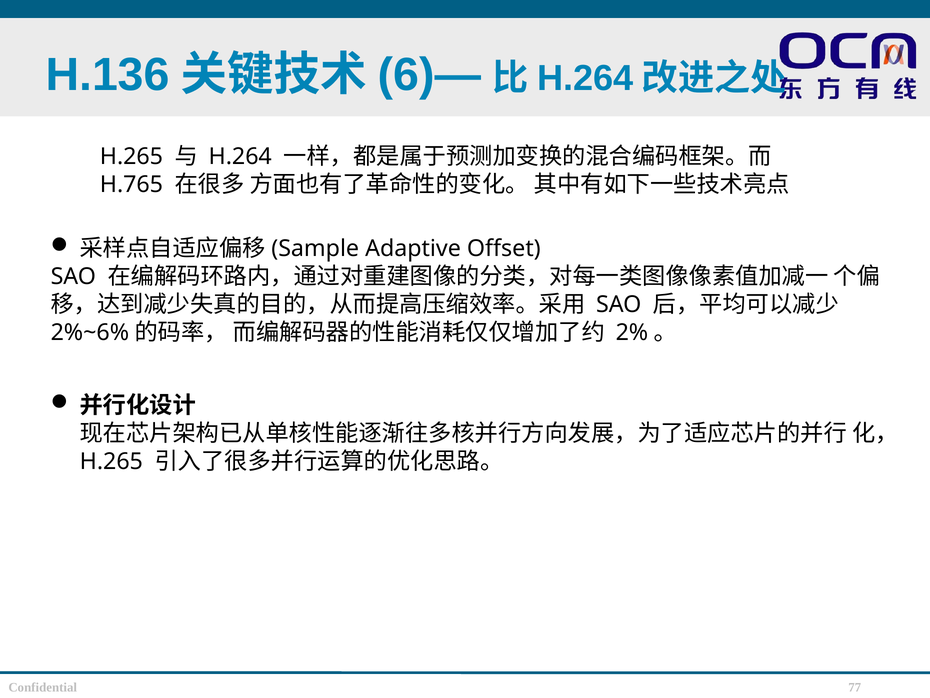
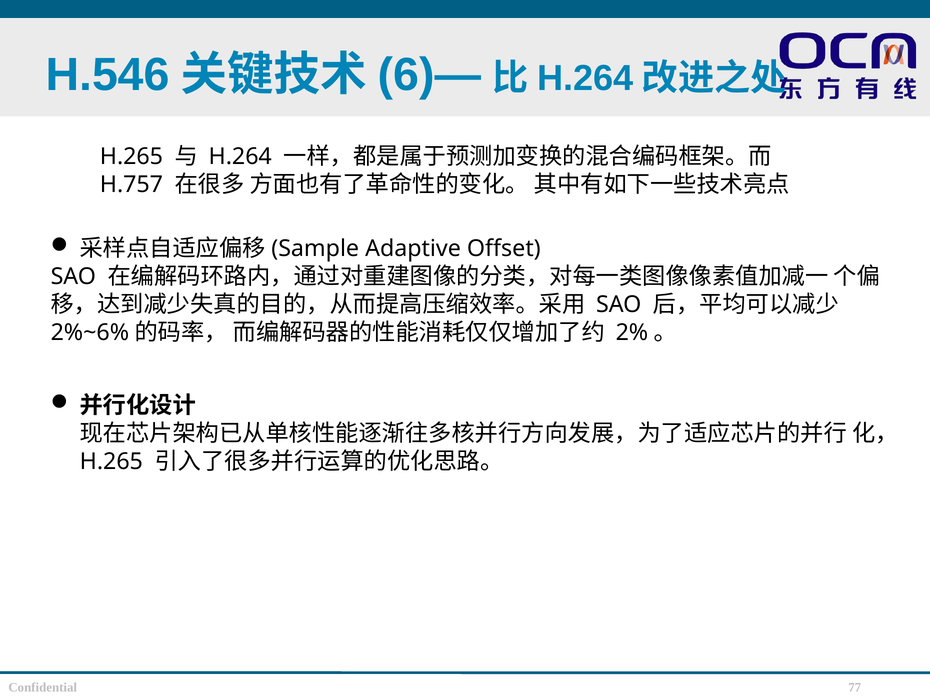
H.136: H.136 -> H.546 (108, 75)
H.765: H.765 -> H.757 (131, 184)
